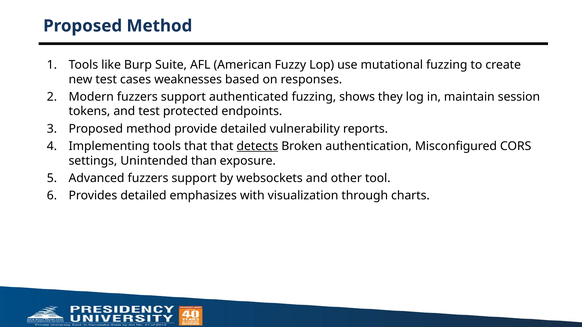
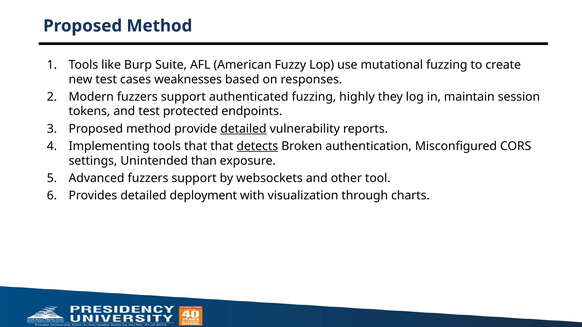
shows: shows -> highly (357, 97)
detailed underline: none -> present (243, 129)
emphasizes: emphasizes -> deployment (203, 196)
